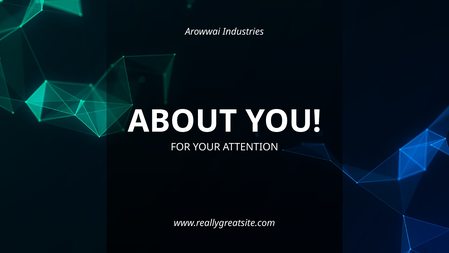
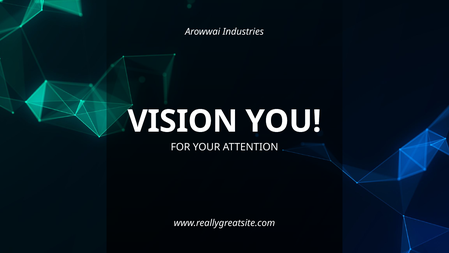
ABOUT: ABOUT -> VISION (183, 121)
